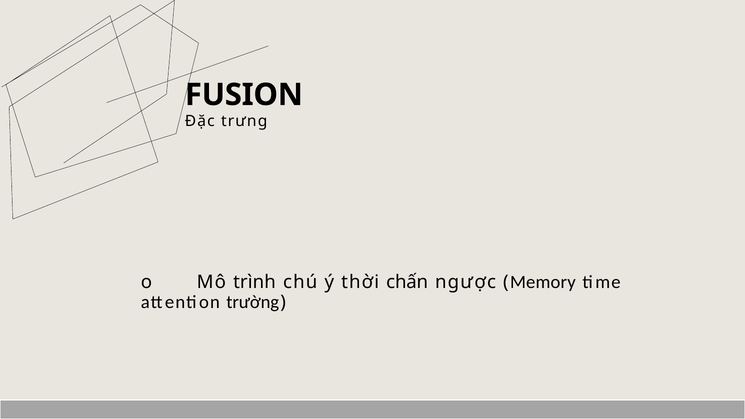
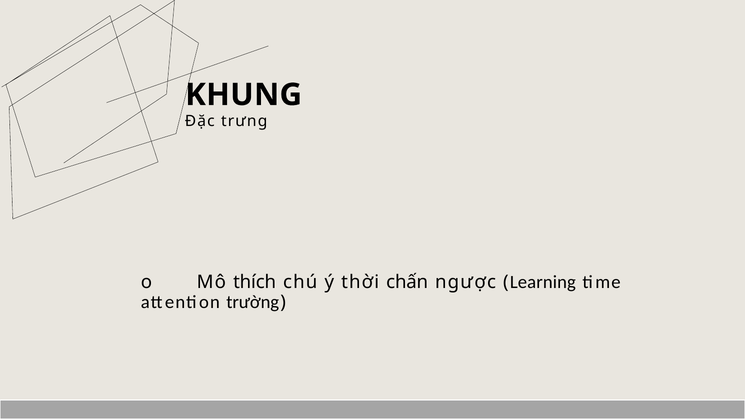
FUSION: FUSION -> KHUNG (244, 95)
trình: trình -> thích (255, 282)
Memory: Memory -> Learning (543, 282)
